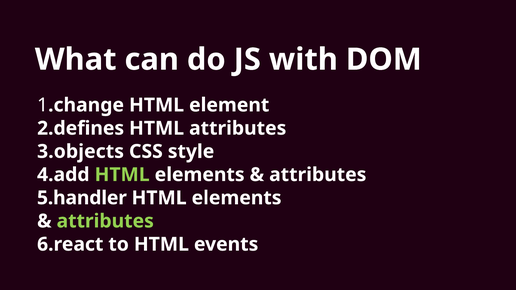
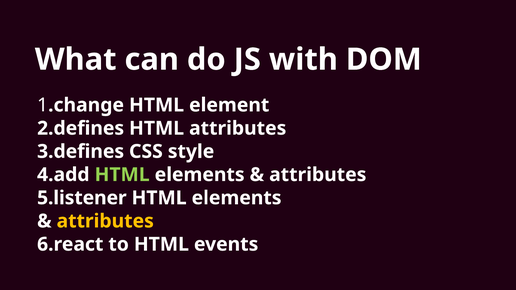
3.objects: 3.objects -> 3.defines (81, 152)
5.handler: 5.handler -> 5.listener (82, 198)
attributes colour: light green -> yellow (105, 221)
